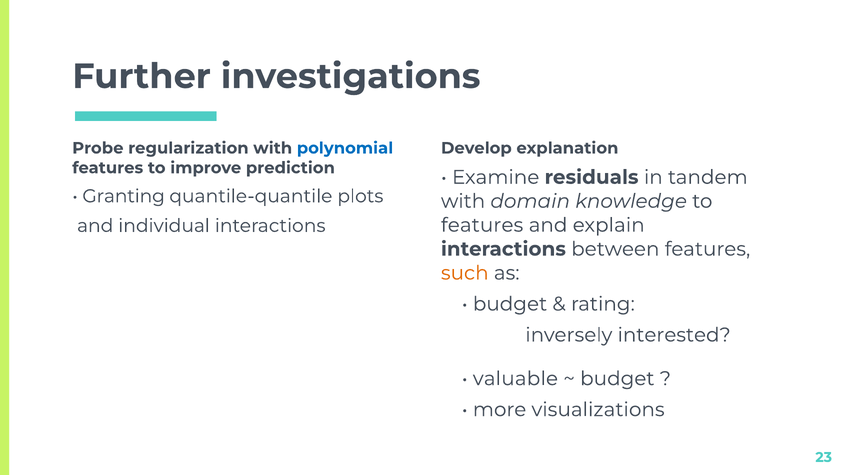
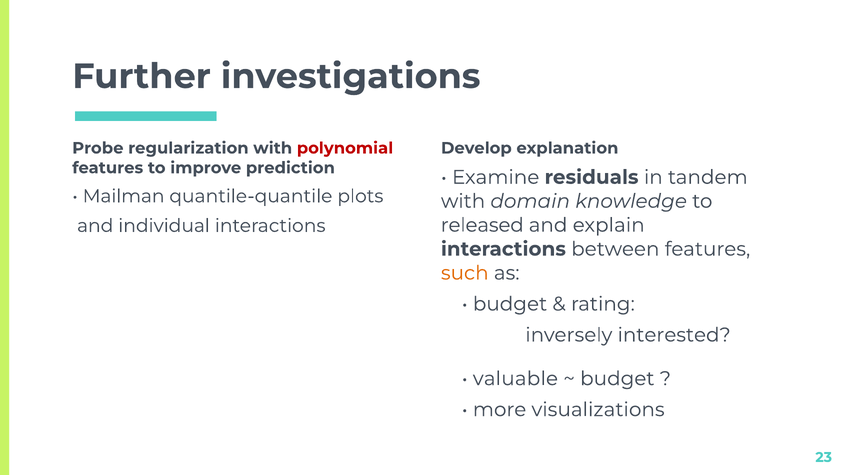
polynomial colour: blue -> red (345, 148)
Granting: Granting -> Mailman (124, 196)
features: features -> released (482, 225)
